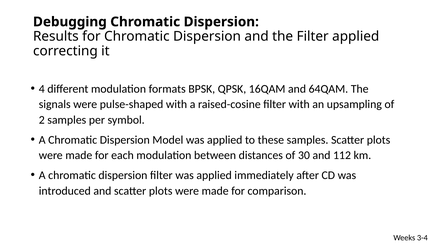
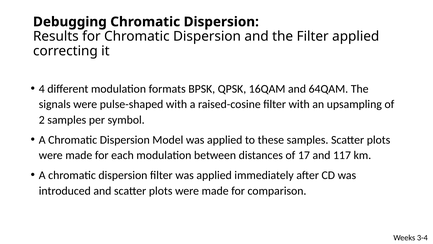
30: 30 -> 17 (304, 155)
112: 112 -> 117 (342, 155)
